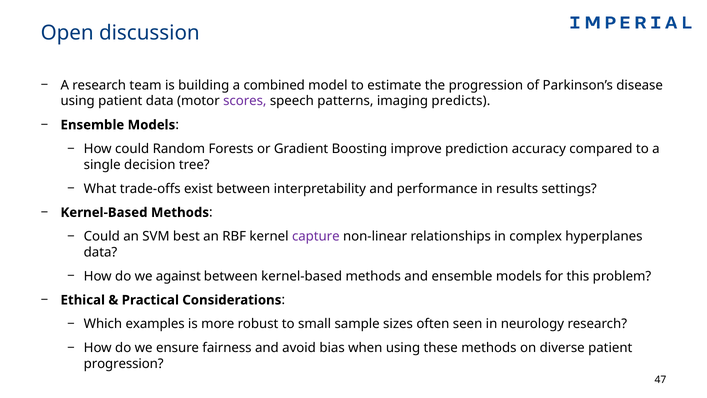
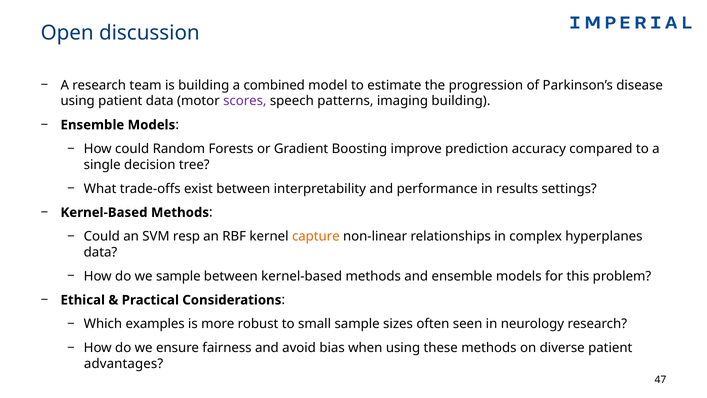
imaging predicts: predicts -> building (461, 101)
best: best -> resp (186, 236)
capture colour: purple -> orange (316, 236)
we against: against -> sample (178, 276)
progression: progression -> advantages (124, 363)
